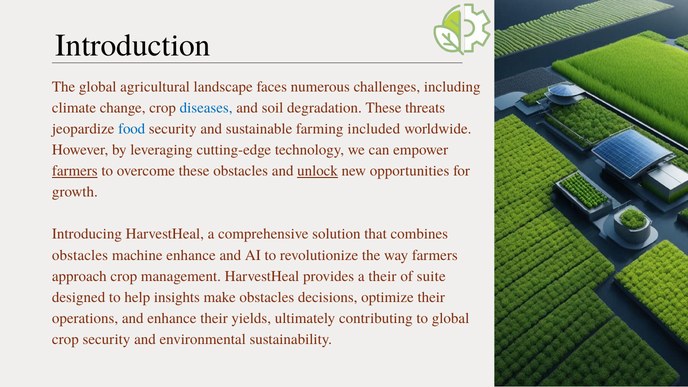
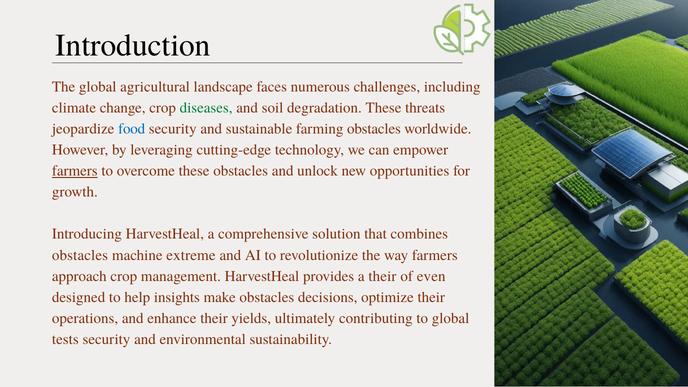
diseases colour: blue -> green (206, 108)
farming included: included -> obstacles (374, 129)
unlock underline: present -> none (318, 171)
machine enhance: enhance -> extreme (191, 255)
suite: suite -> even (431, 276)
crop: crop -> tests (65, 339)
